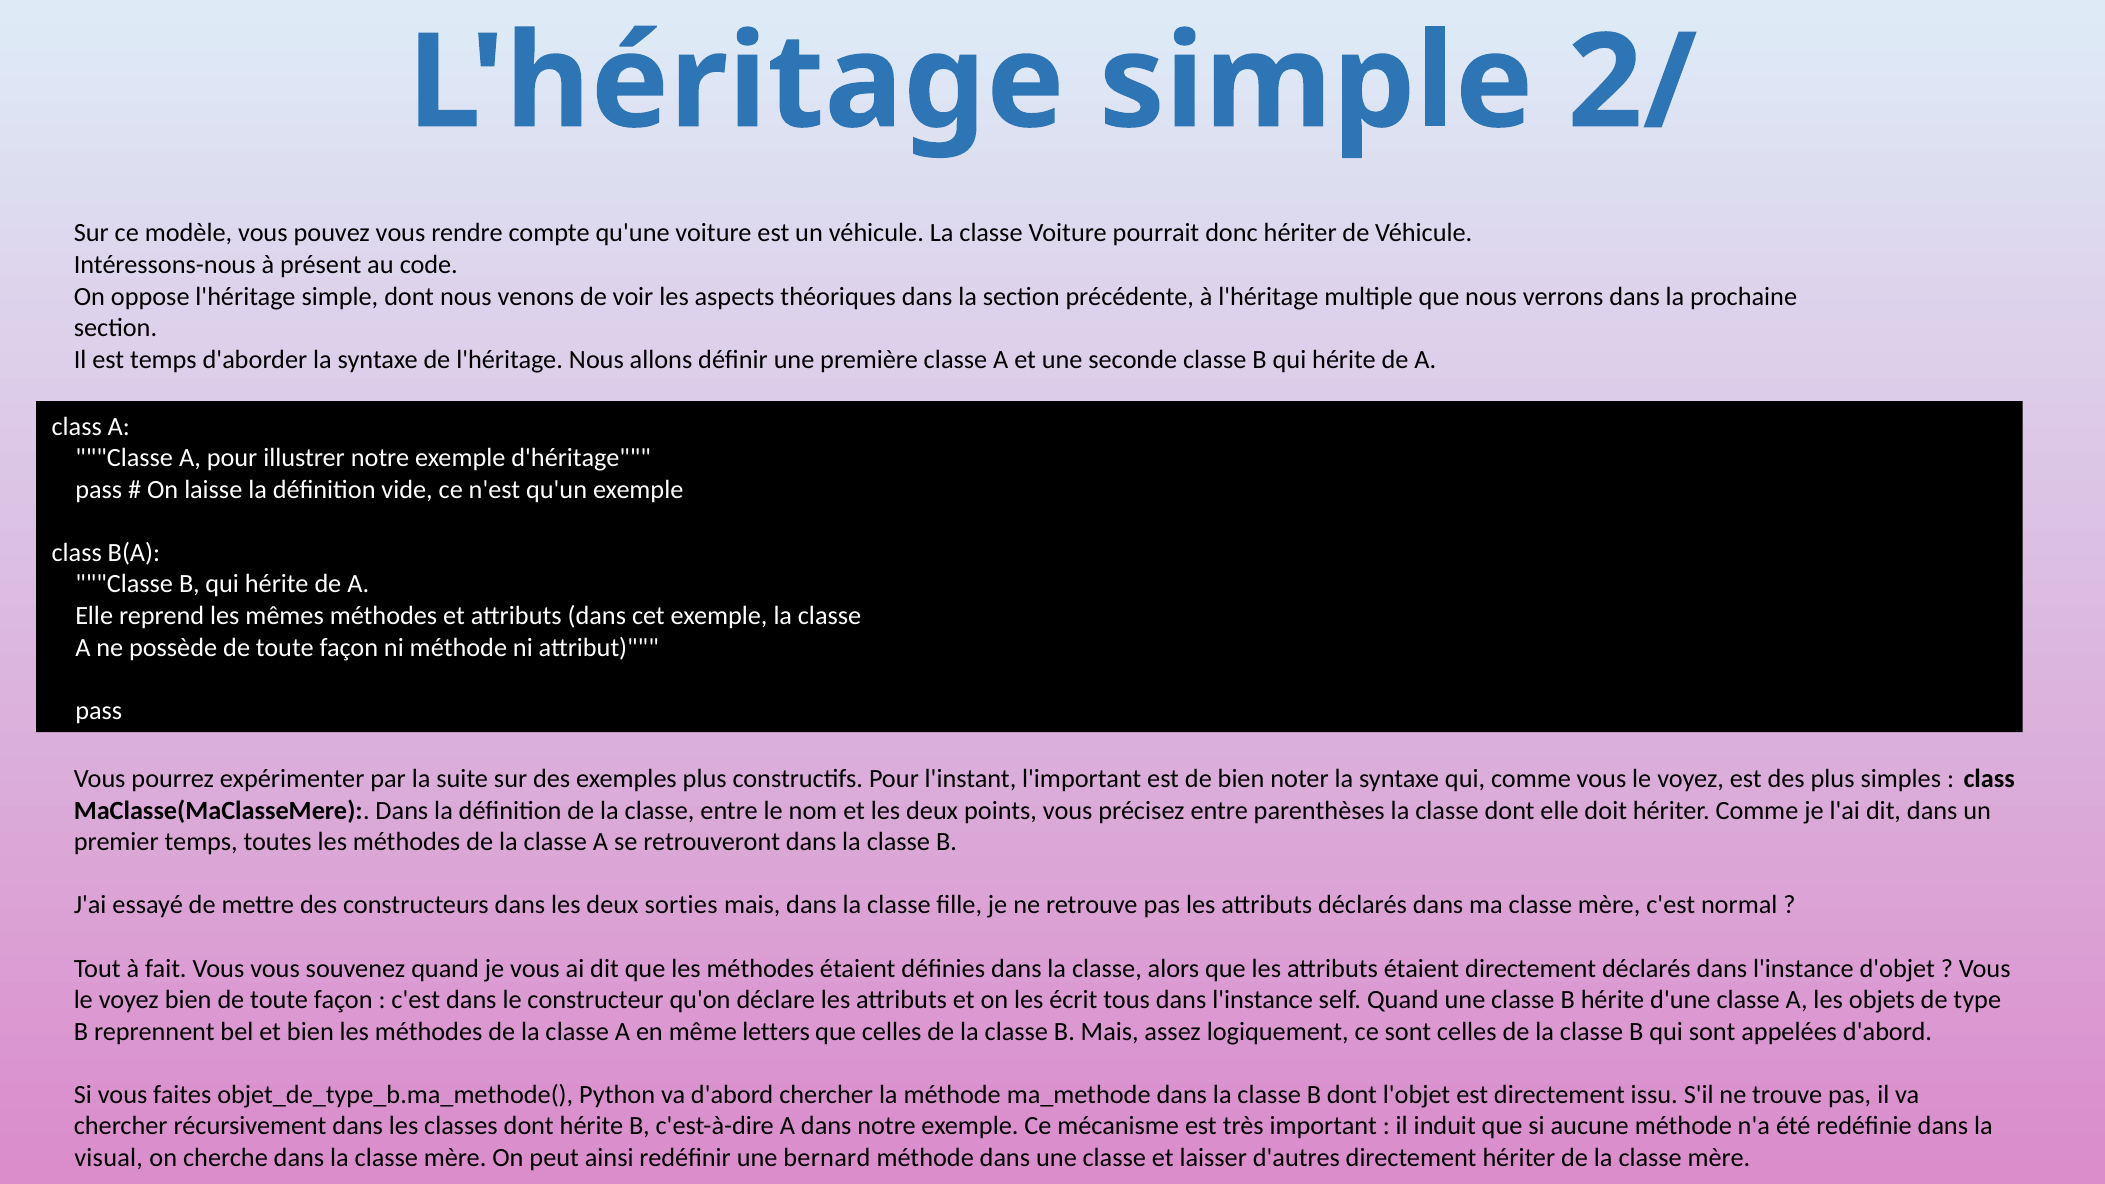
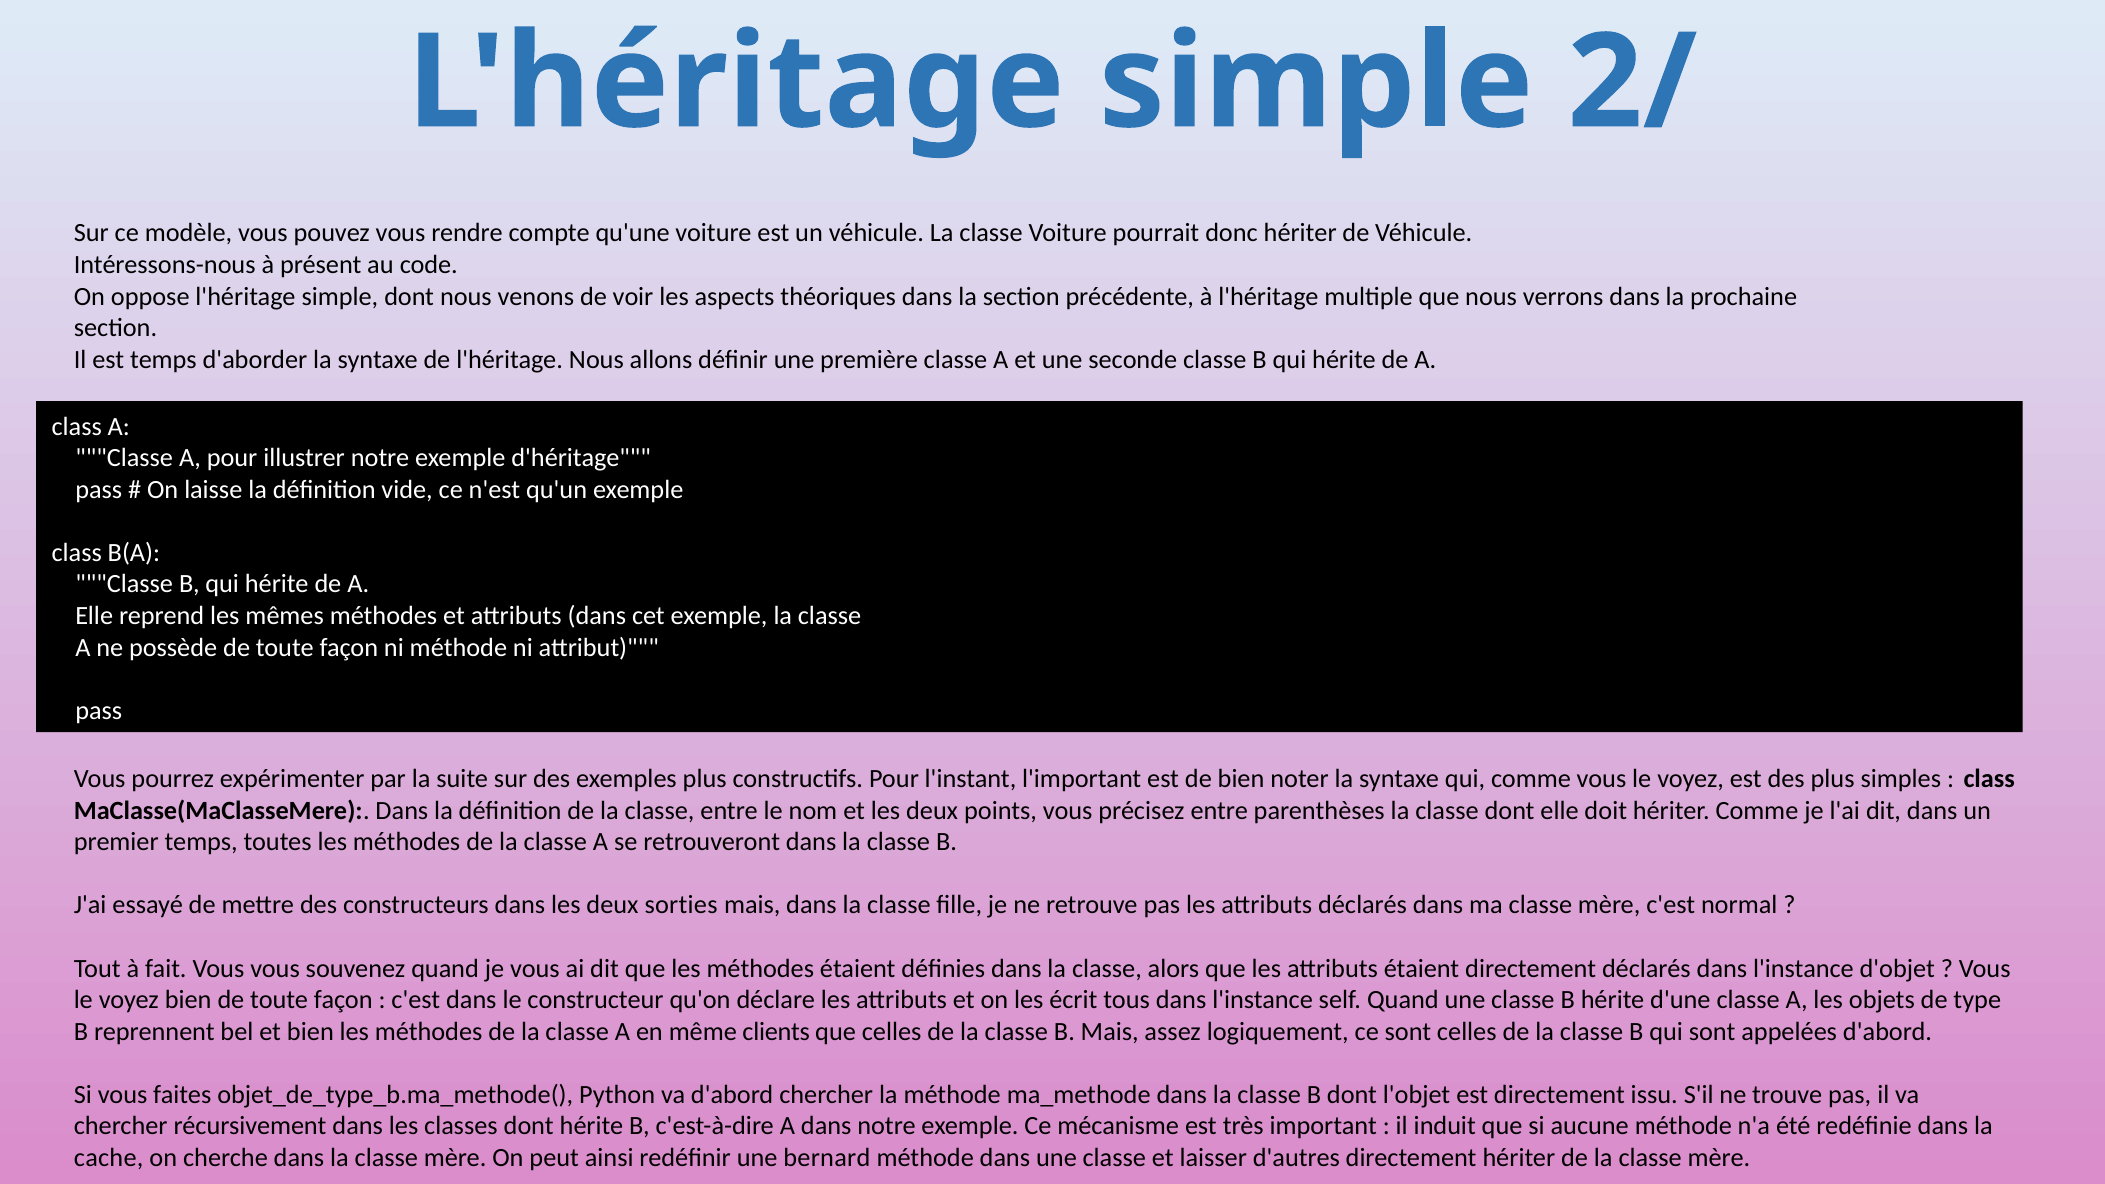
letters: letters -> clients (776, 1032)
visual: visual -> cache (109, 1158)
